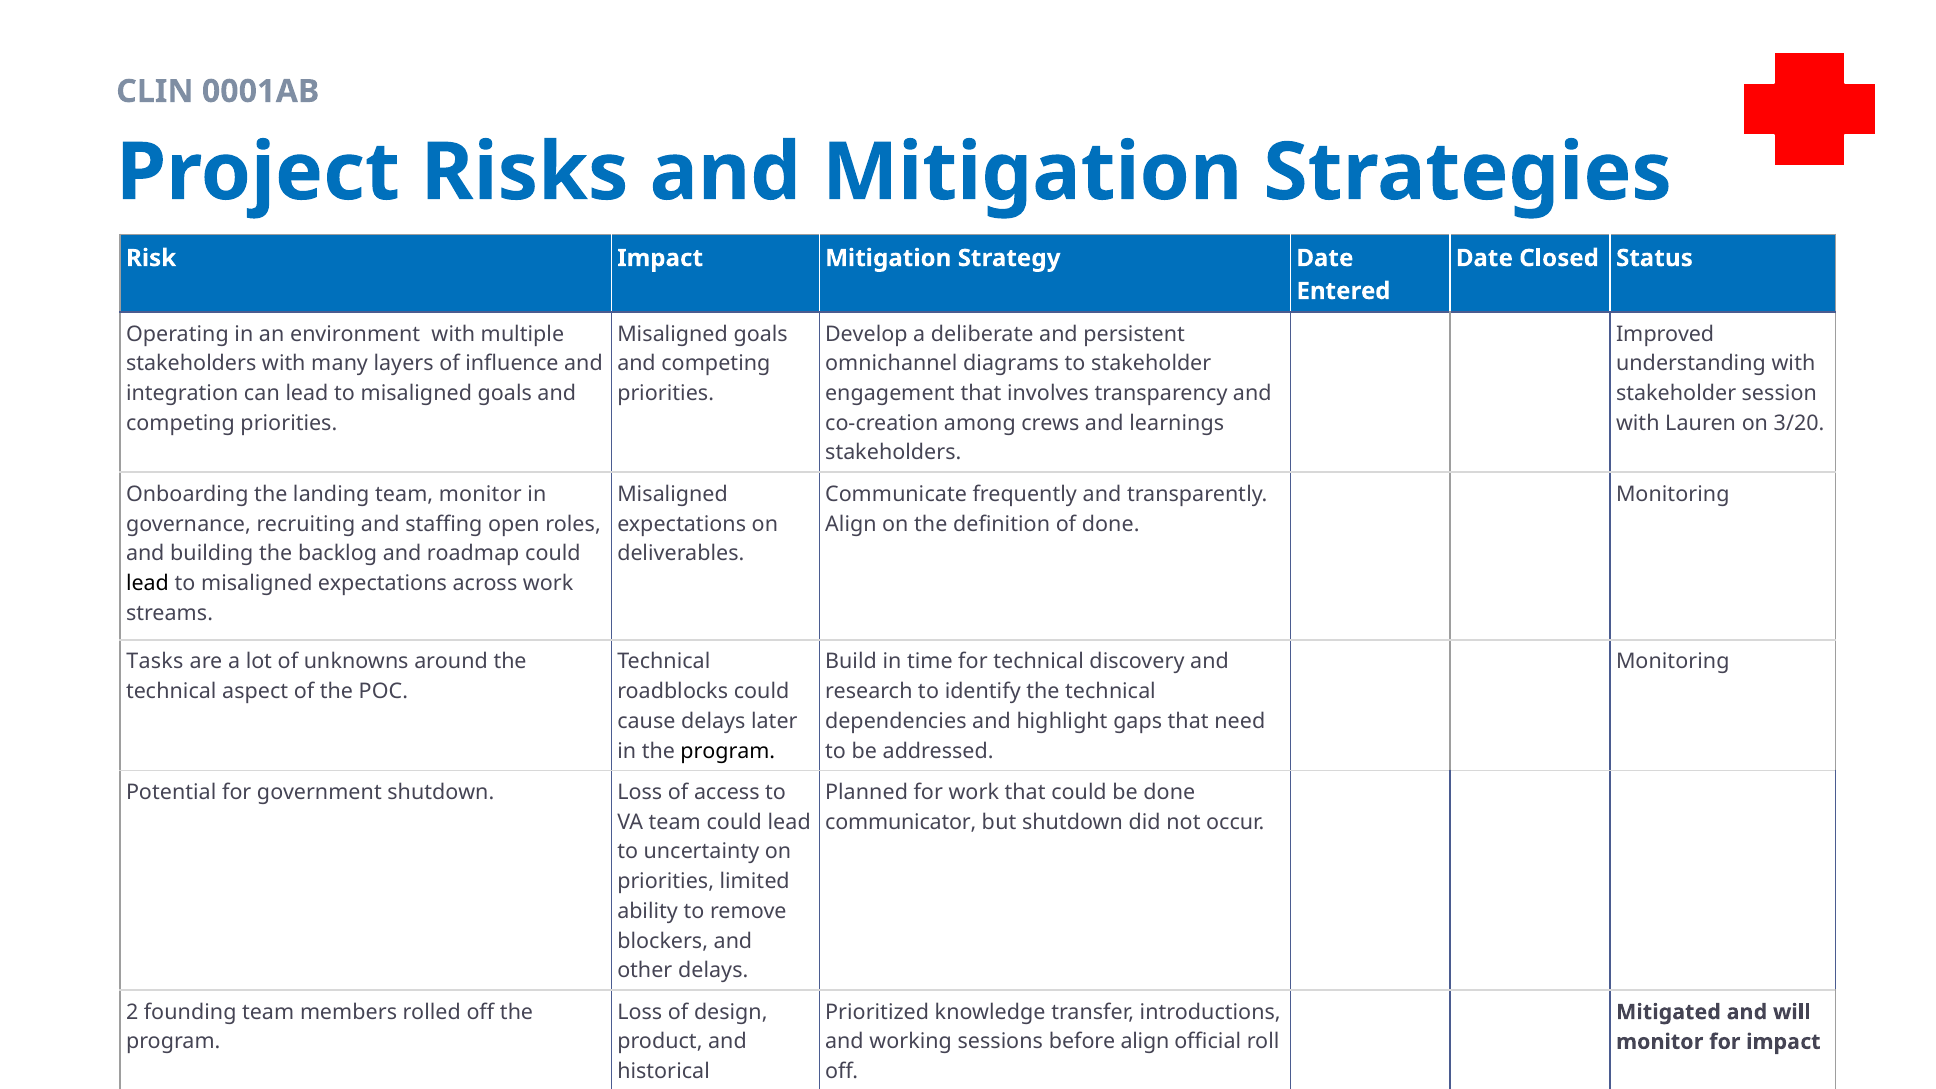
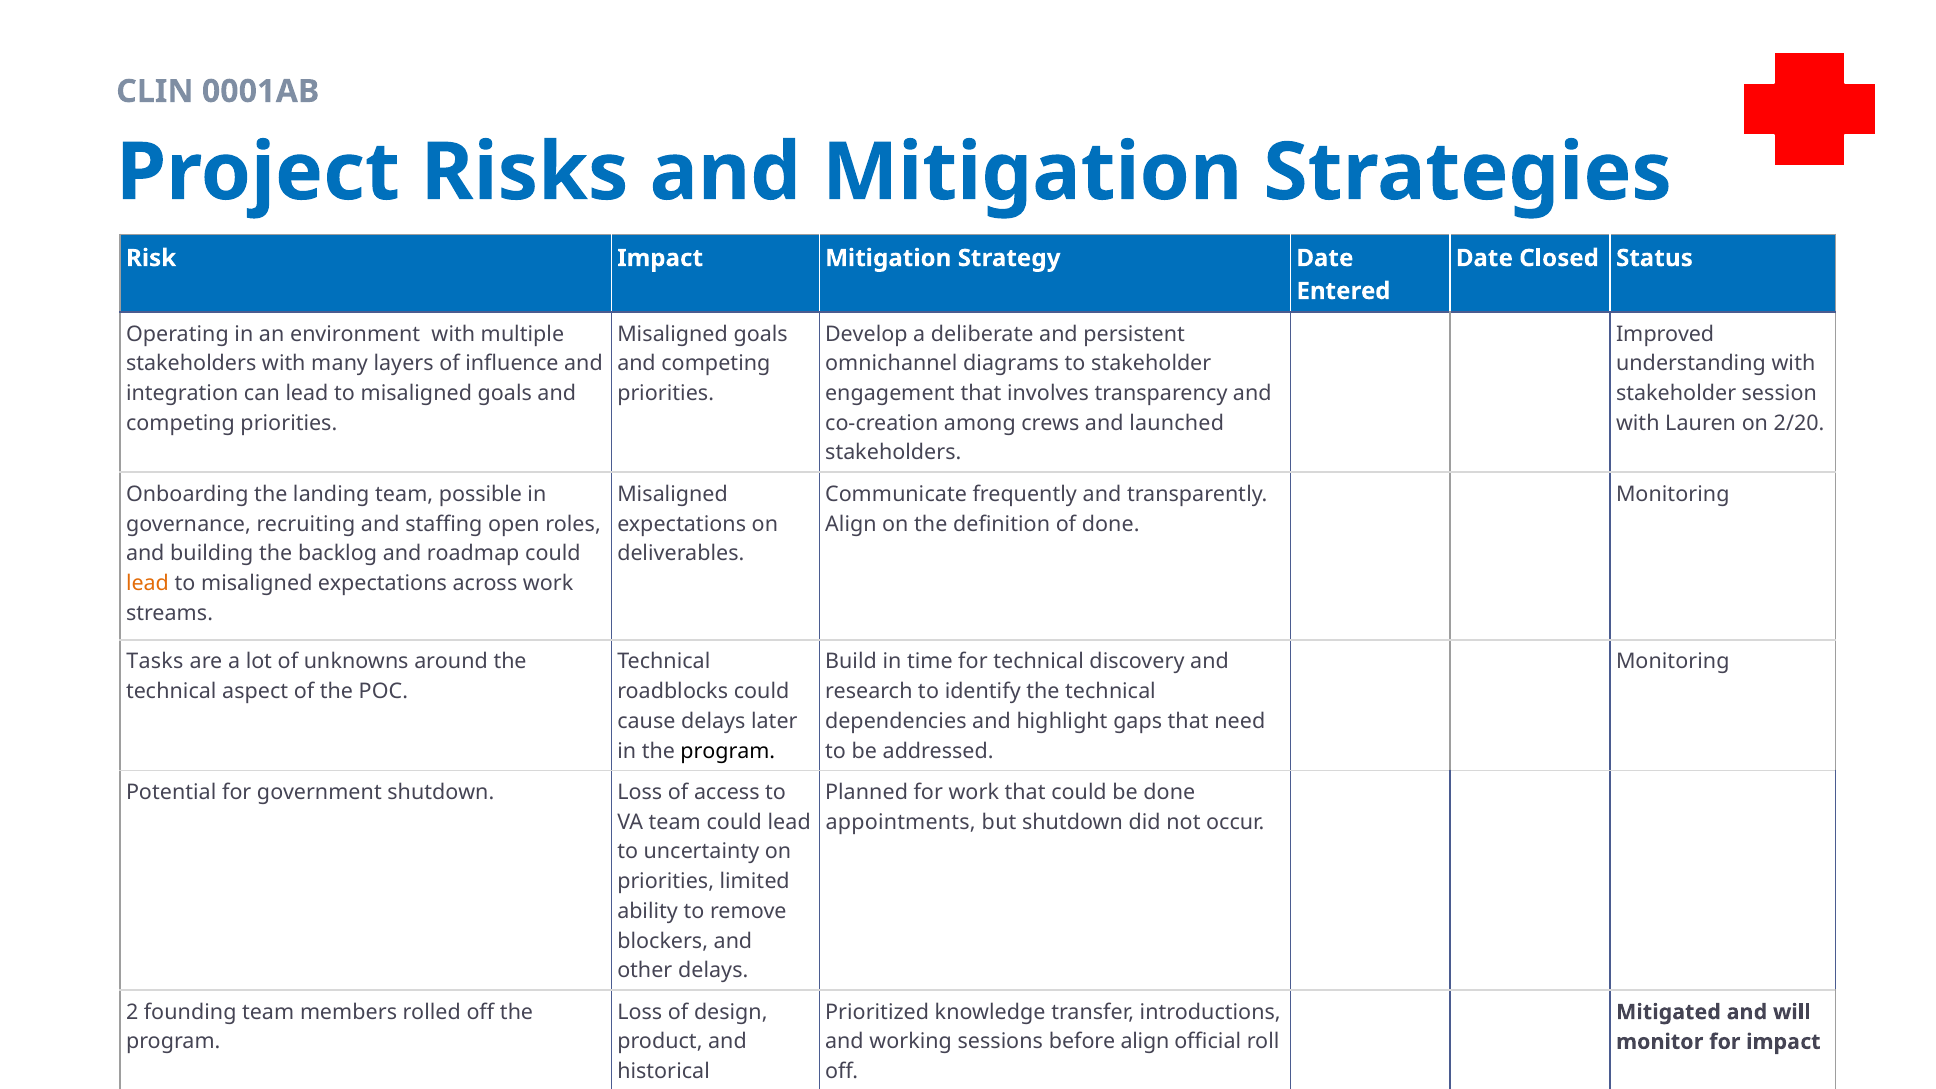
learnings: learnings -> launched (1177, 423)
3/20: 3/20 -> 2/20 (1799, 423)
team monitor: monitor -> possible (480, 494)
lead colour: black -> orange (147, 583)
communicator: communicator -> appointments (901, 822)
